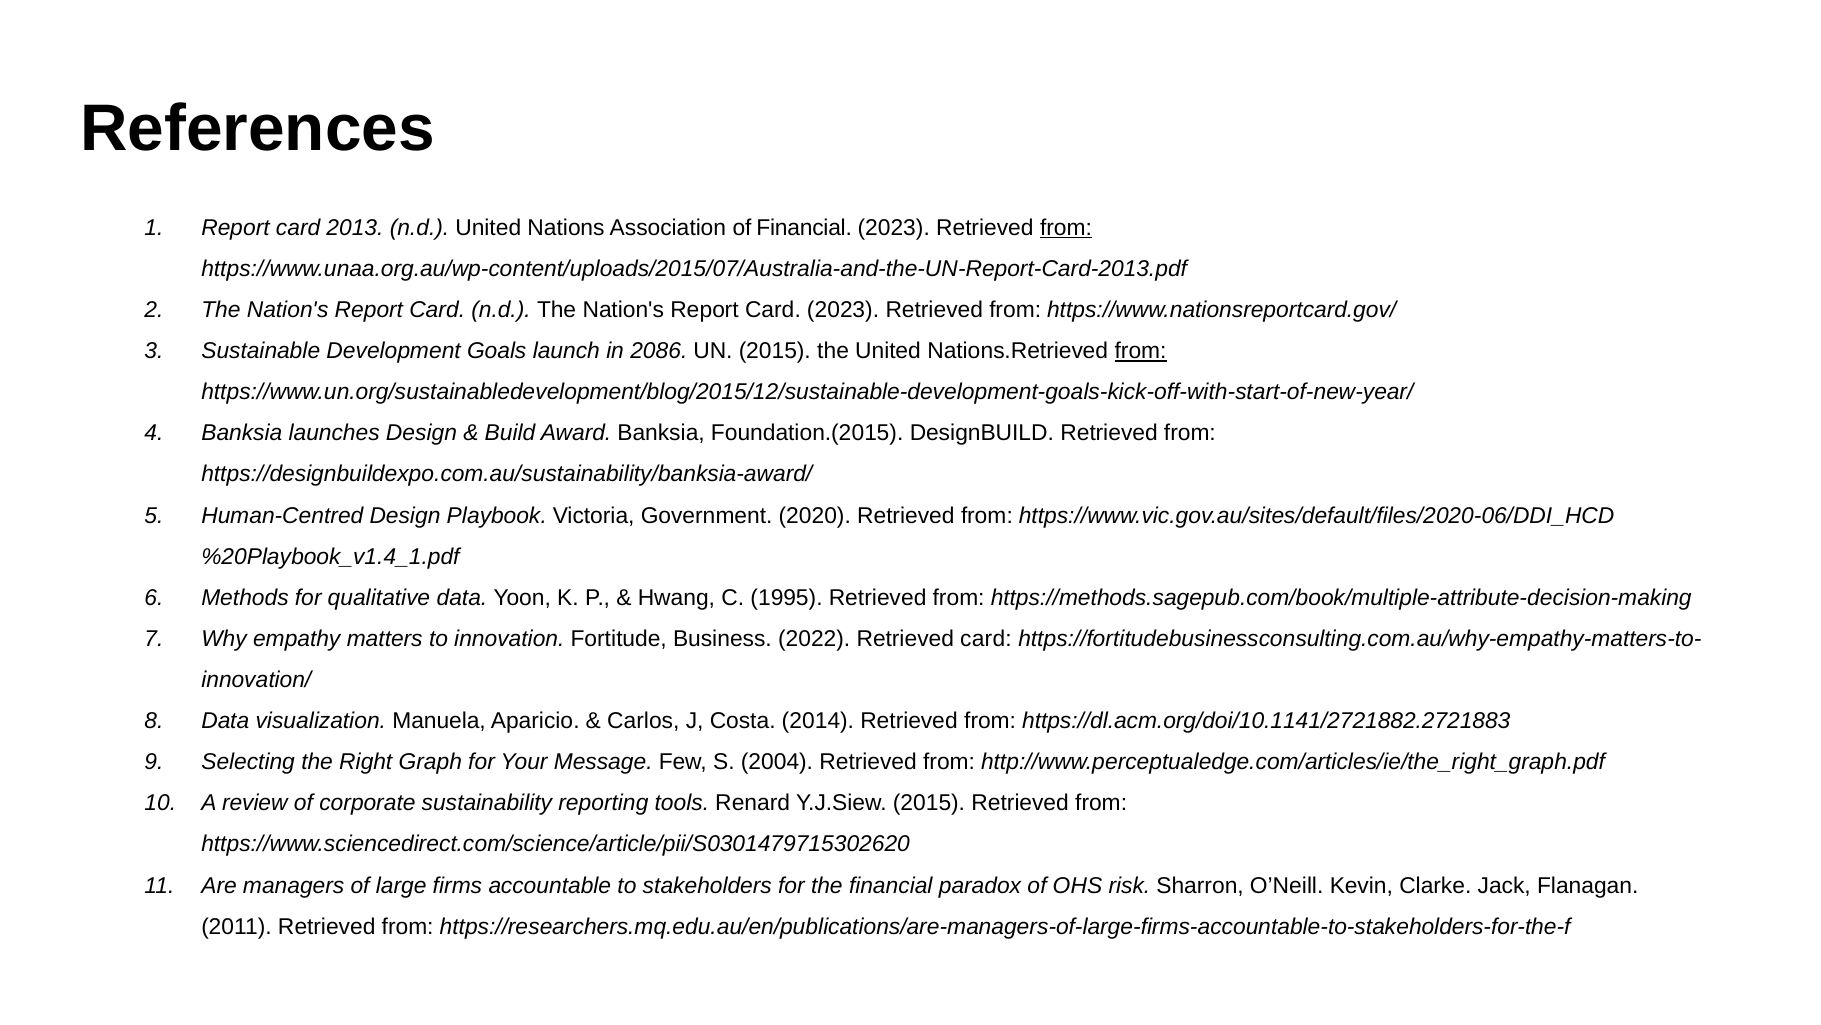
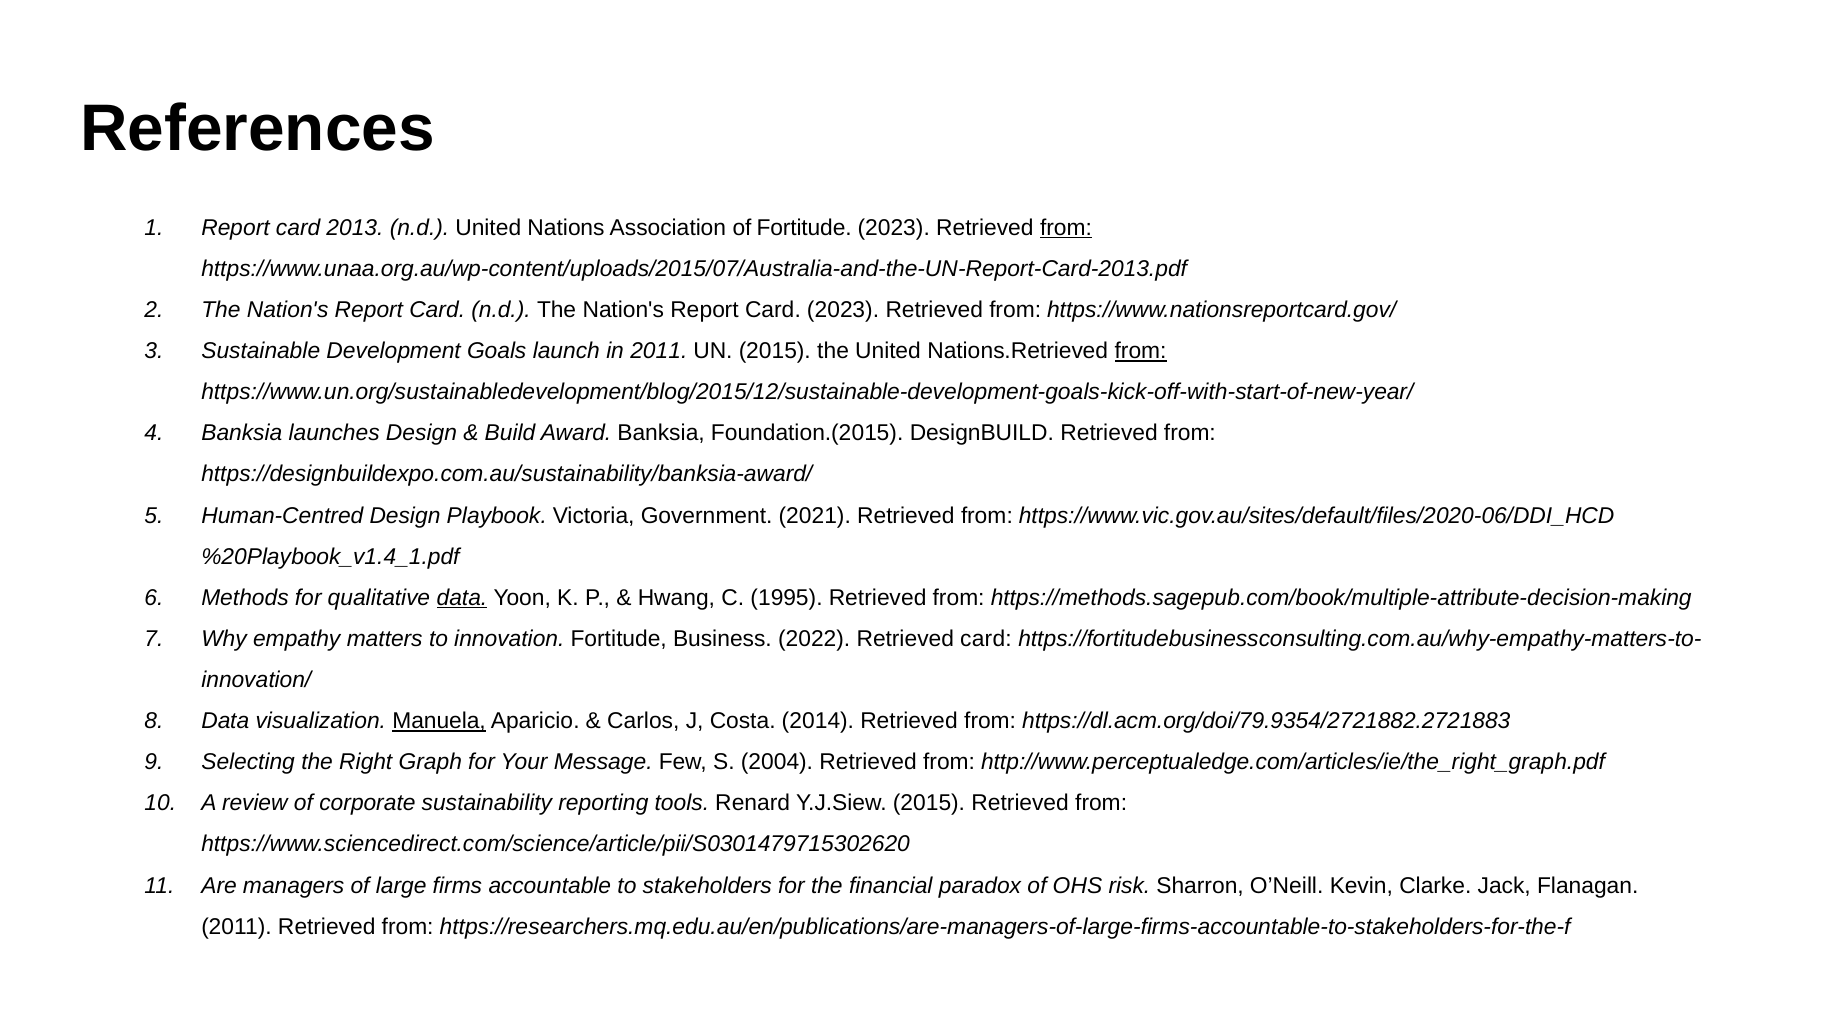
of Financial: Financial -> Fortitude (804, 228)
in 2086: 2086 -> 2011 (659, 351)
2020: 2020 -> 2021 (815, 515)
data underline: none -> present (462, 597)
Manuela underline: none -> present (439, 721)
https://dl.acm.org/doi/10.1141/2721882.2721883: https://dl.acm.org/doi/10.1141/2721882.2721883 -> https://dl.acm.org/doi/79.9354/2721882.2721883 (1266, 721)
